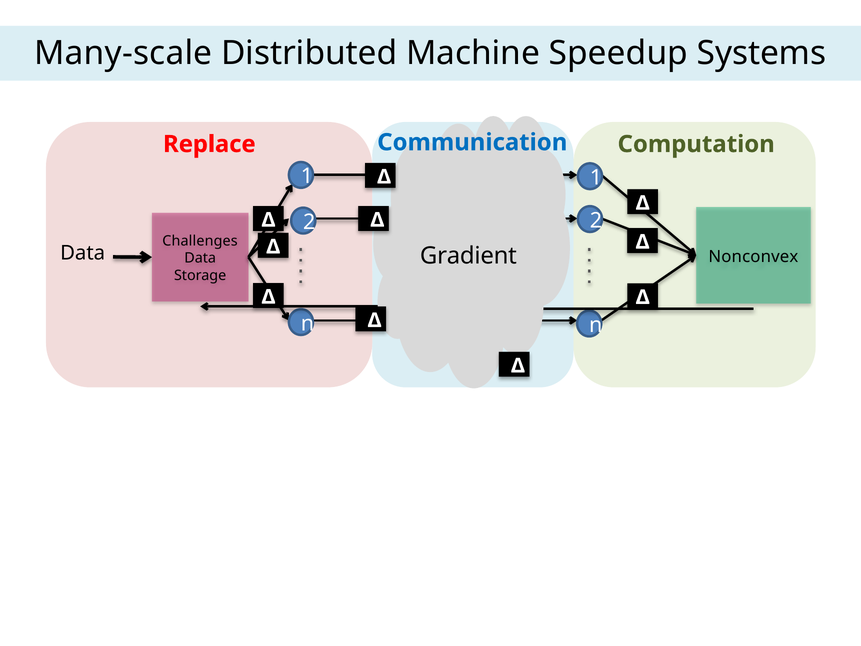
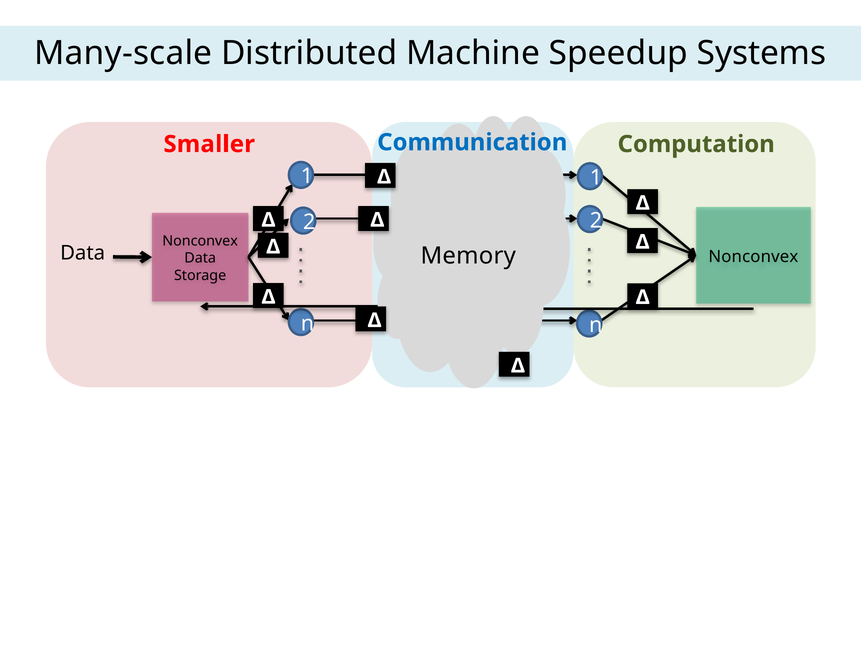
Replace: Replace -> Smaller (209, 144)
Challenges: Challenges -> Nonconvex (200, 241)
Gradient: Gradient -> Memory (468, 256)
